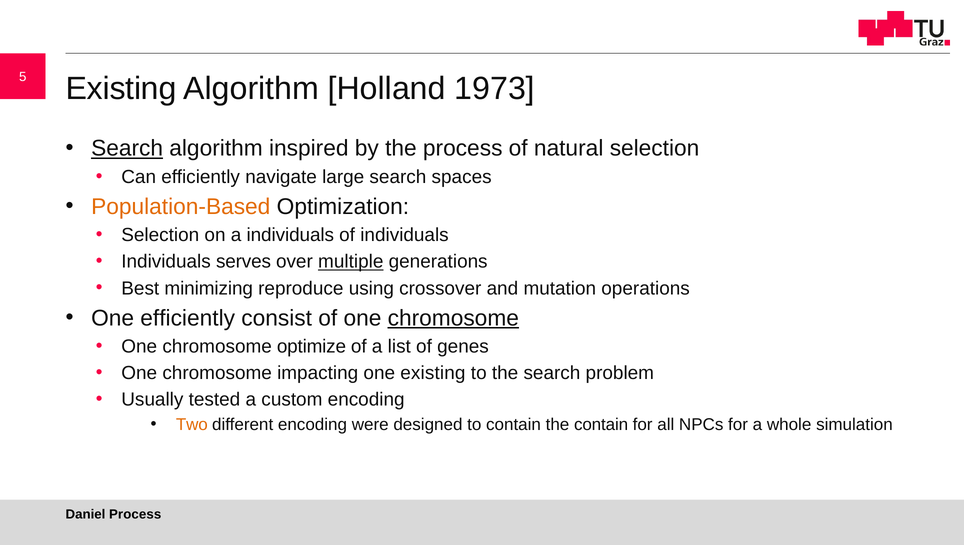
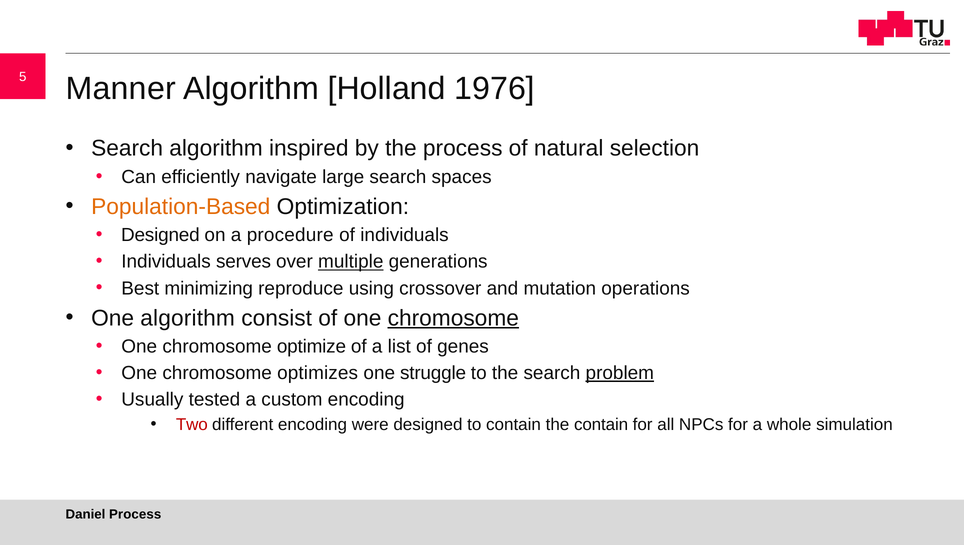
5 Existing: Existing -> Manner (121, 89)
1973: 1973 -> 1976 (495, 89)
Search underline: present -> none (127, 148)
Selection: Selection -> Designed (160, 235)
a individuals: individuals -> procedure (290, 235)
One efficiently: efficiently -> algorithm (188, 318)
impacting: impacting -> optimizes (318, 373)
one existing: existing -> struggle (433, 373)
problem underline: none -> present (620, 373)
Two colour: orange -> red (192, 425)
